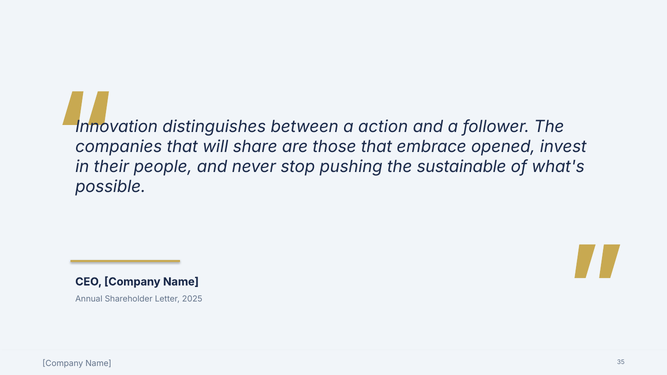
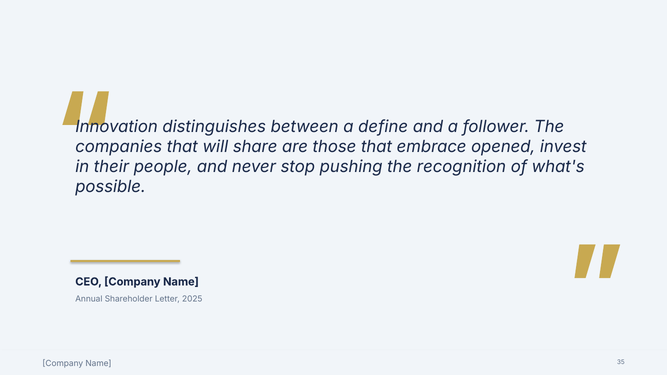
action: action -> define (383, 127)
sustainable: sustainable -> recognition (461, 167)
